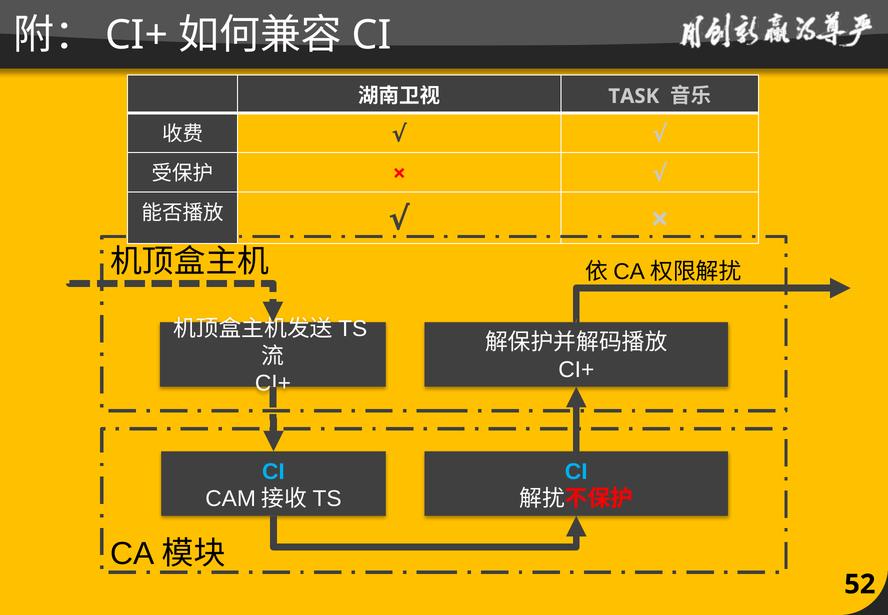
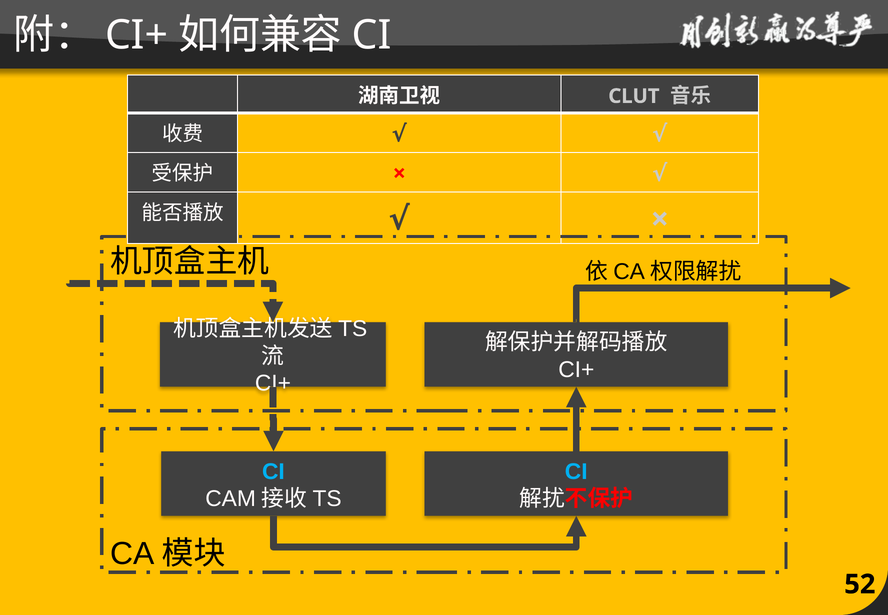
TASK: TASK -> CLUT (634, 96)
